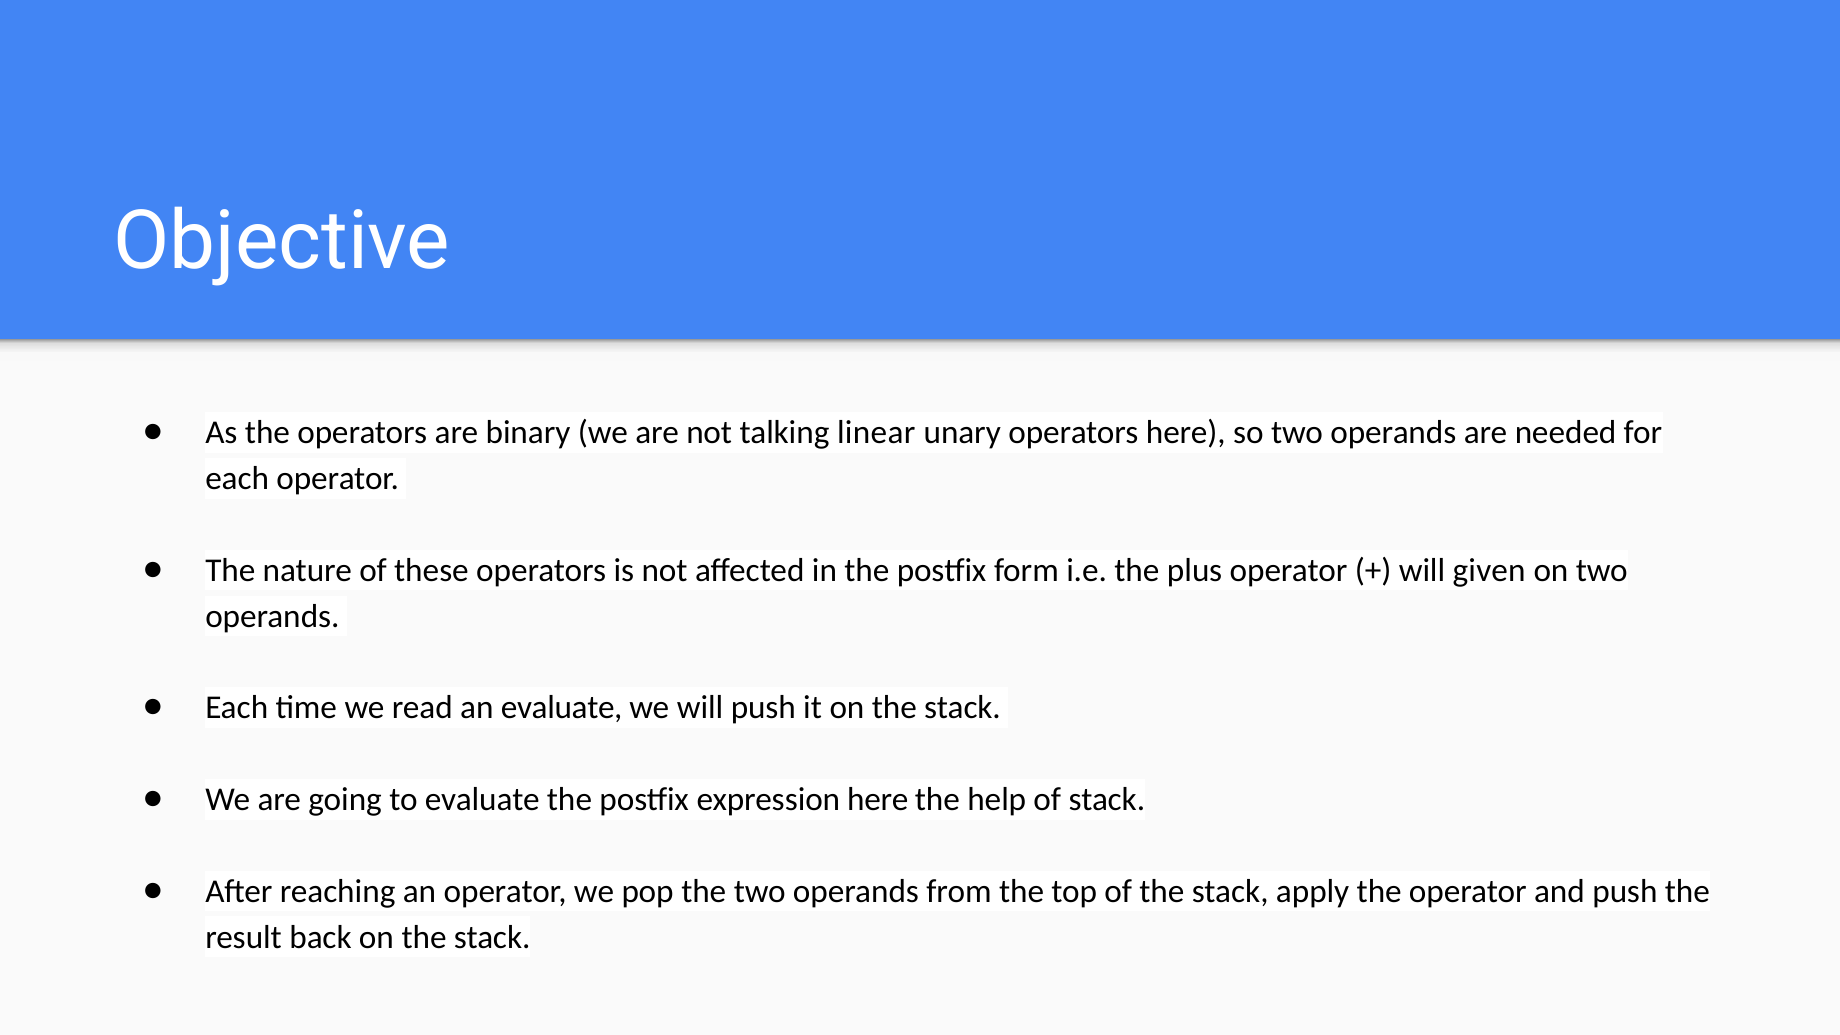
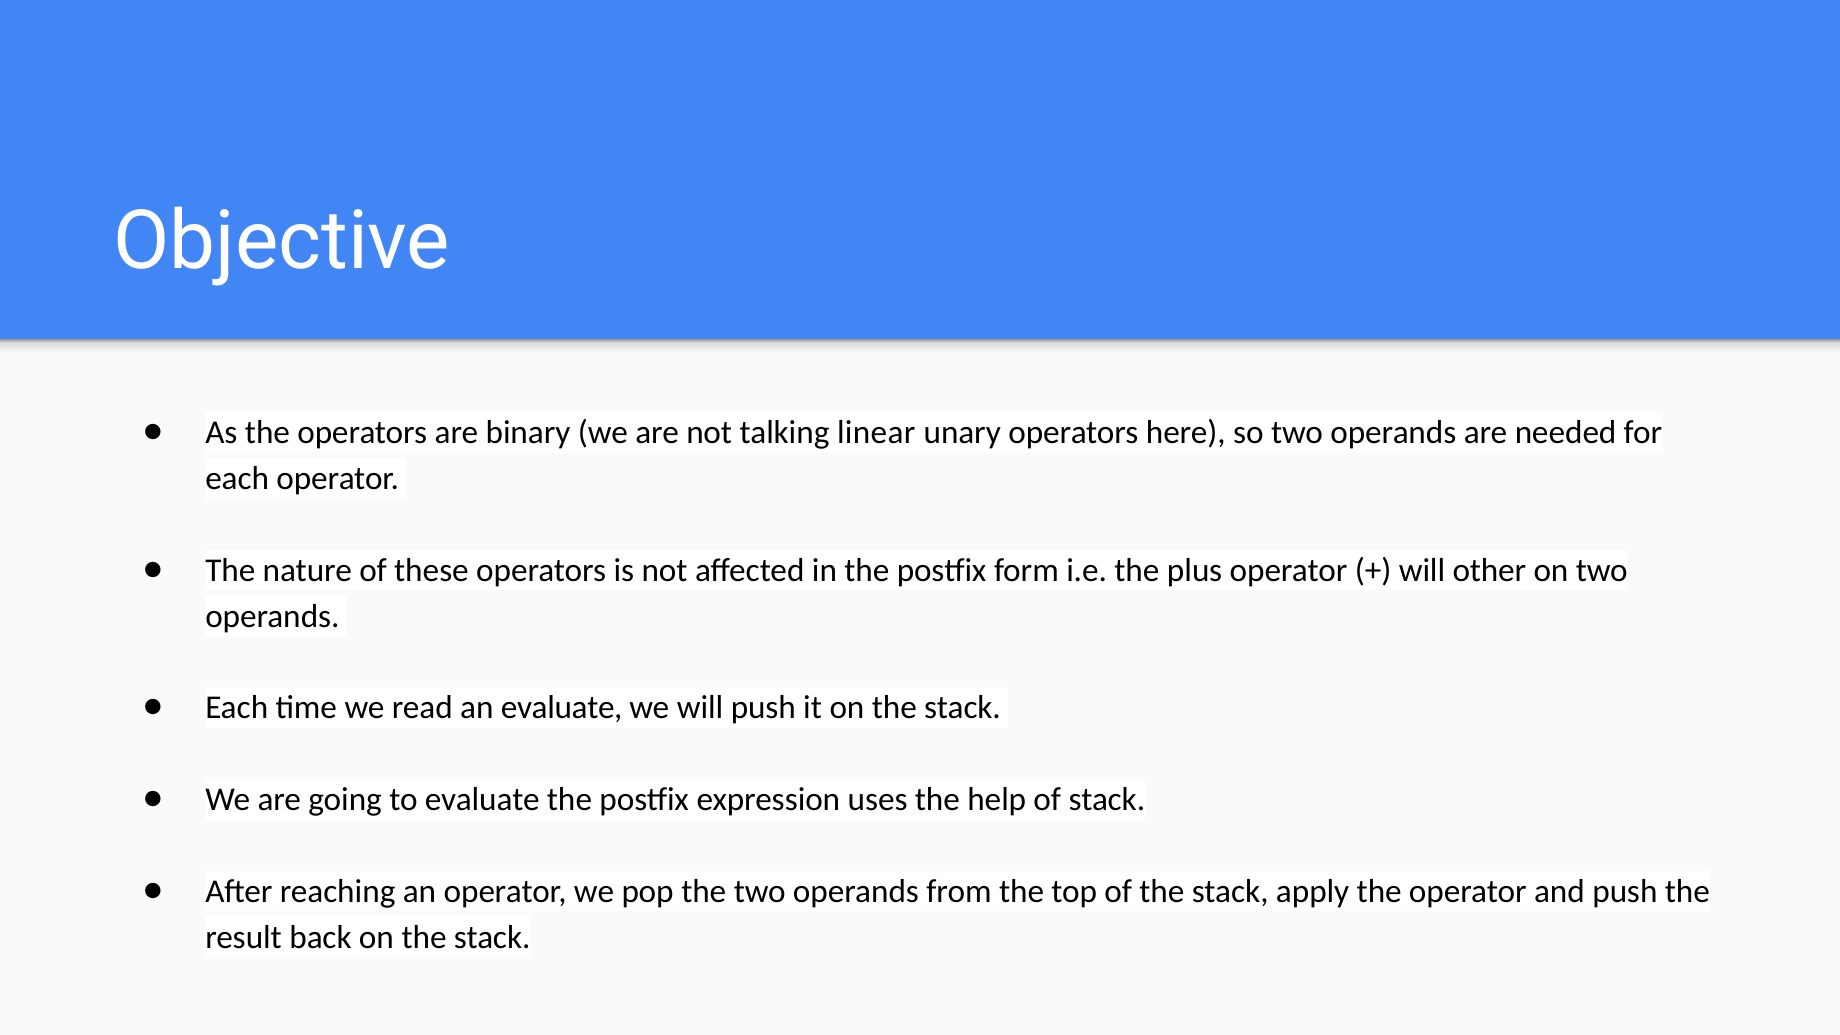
given: given -> other (1489, 570)
expression here: here -> uses (878, 800)
